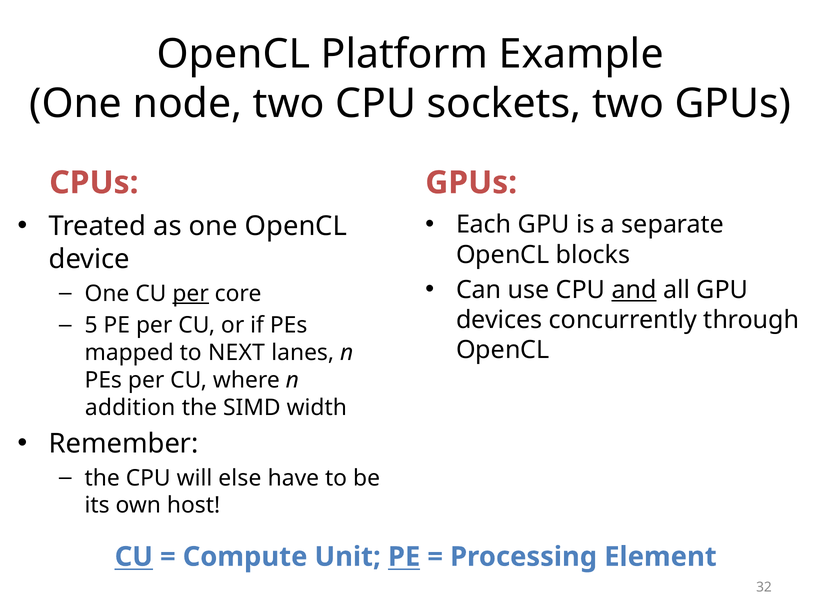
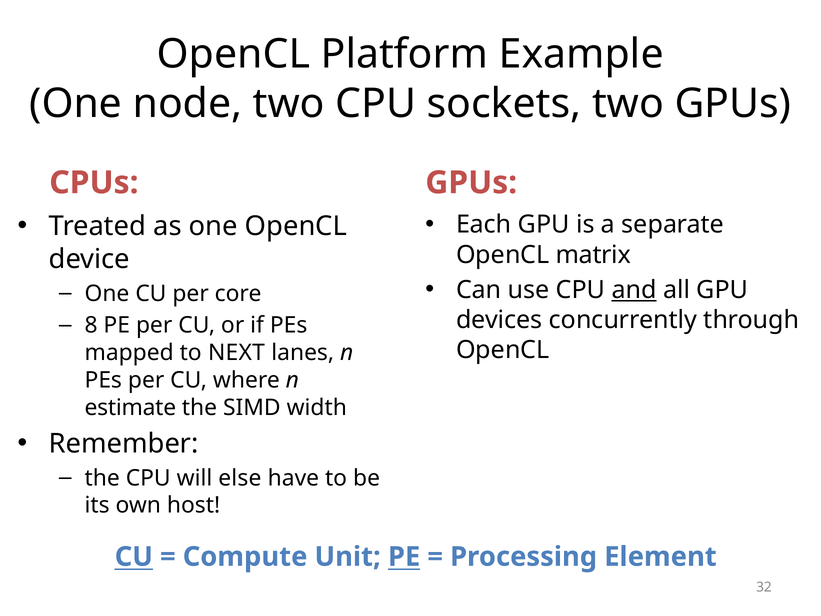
blocks: blocks -> matrix (593, 255)
per underline: present -> none (191, 293)
5: 5 -> 8 (91, 325)
addition: addition -> estimate (130, 408)
